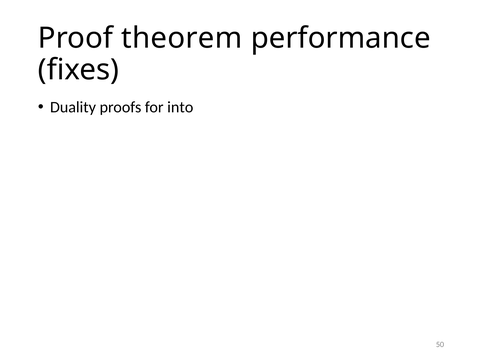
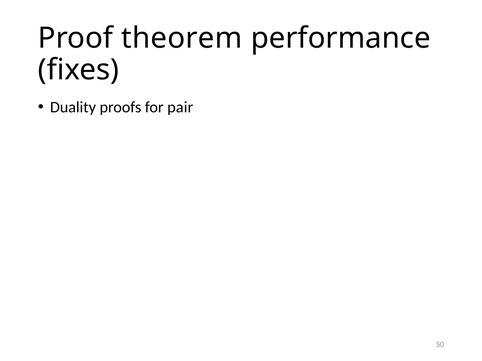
into: into -> pair (180, 107)
